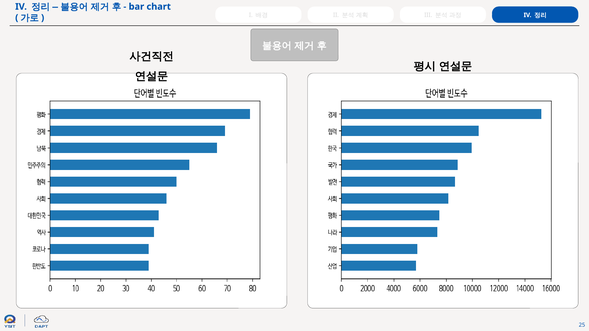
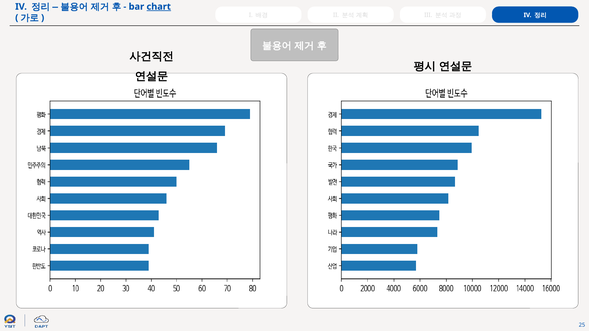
chart underline: none -> present (159, 7)
